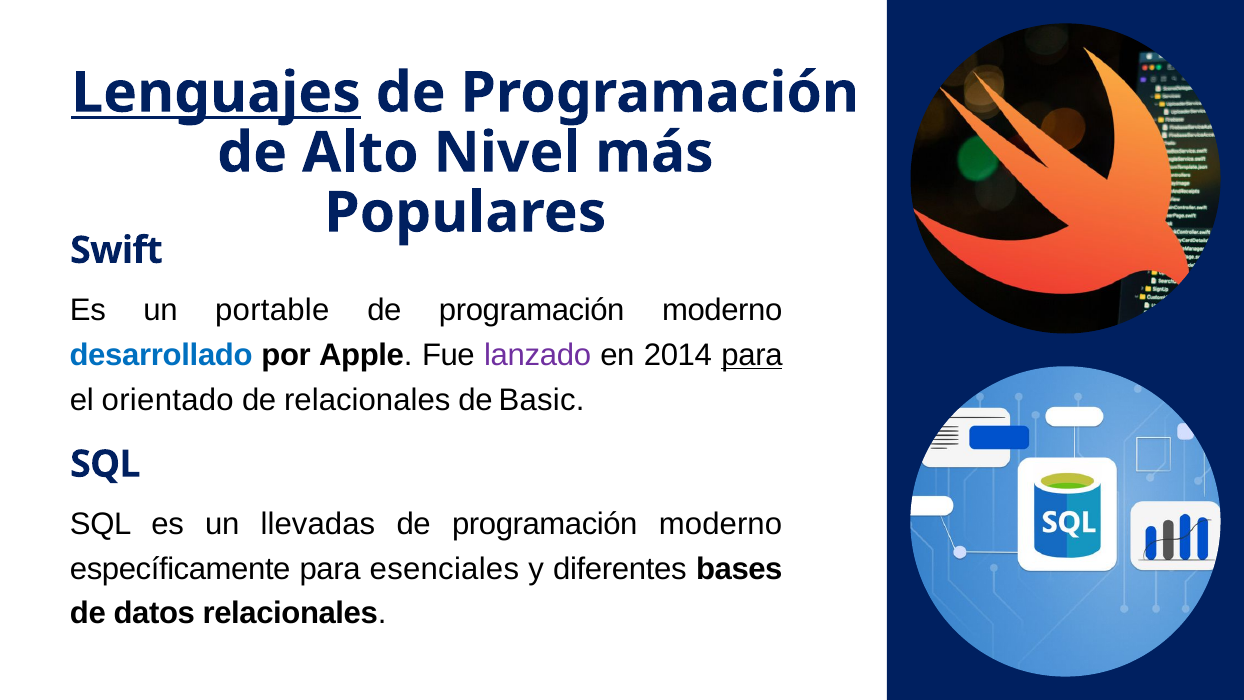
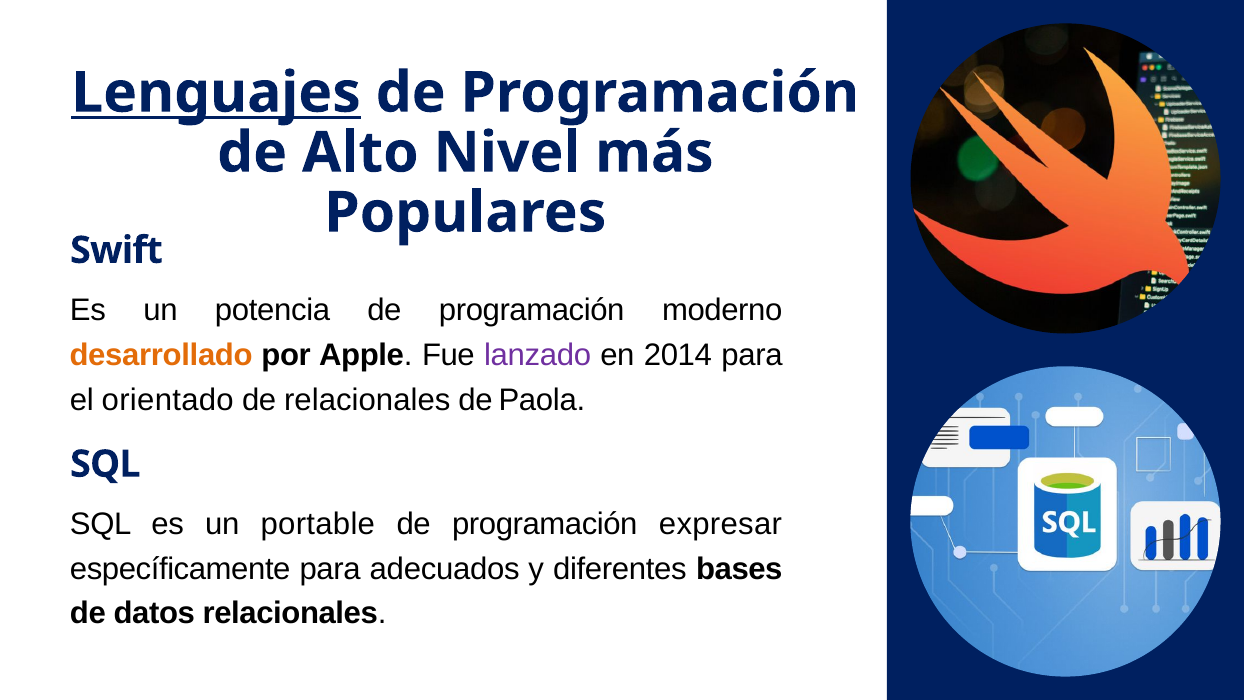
portable: portable -> potencia (273, 310)
desarrollado colour: blue -> orange (161, 355)
para underline: present -> none (752, 355)
Basic: Basic -> Paola (542, 400)
llevadas: llevadas -> portable (318, 524)
moderno: moderno -> expresar (720, 524)
esenciales: esenciales -> adecuados (445, 569)
